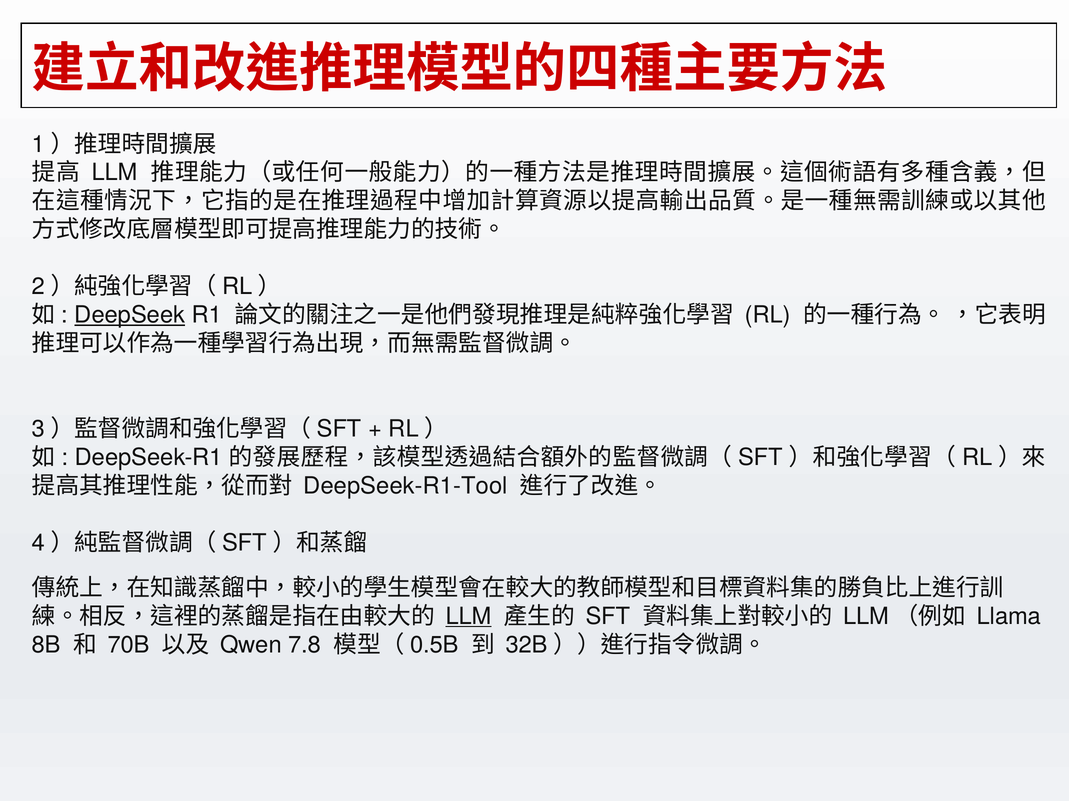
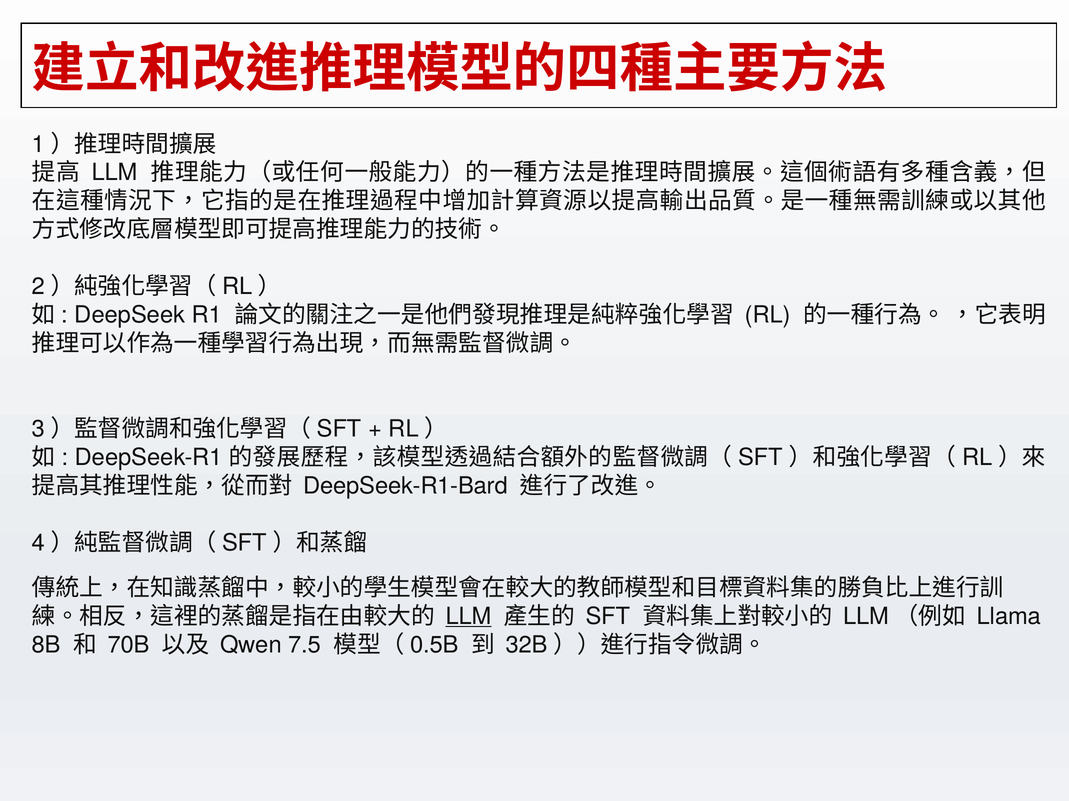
DeepSeek underline: present -> none (130, 315)
DeepSeek-R1-Tool: DeepSeek-R1-Tool -> DeepSeek-R1-Bard (406, 486)
7.8: 7.8 -> 7.5 (305, 645)
